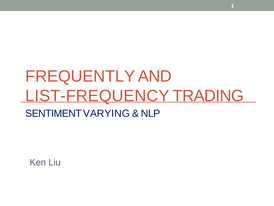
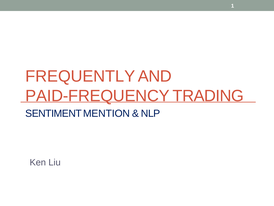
LIST-FREQUENCY: LIST-FREQUENCY -> PAID-FREQUENCY (97, 96)
VARYING: VARYING -> MENTION (107, 113)
